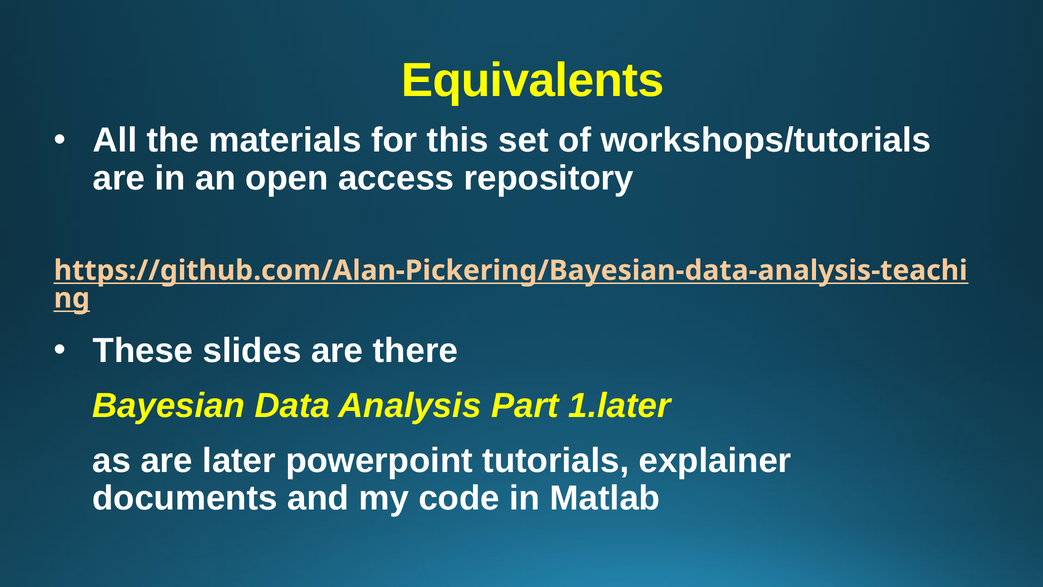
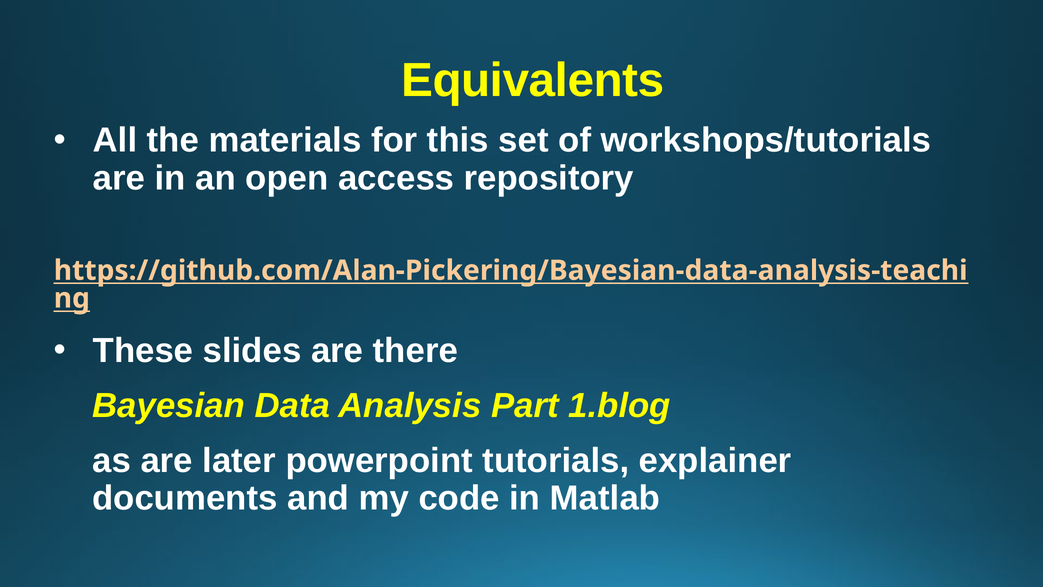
1.later: 1.later -> 1.blog (619, 405)
